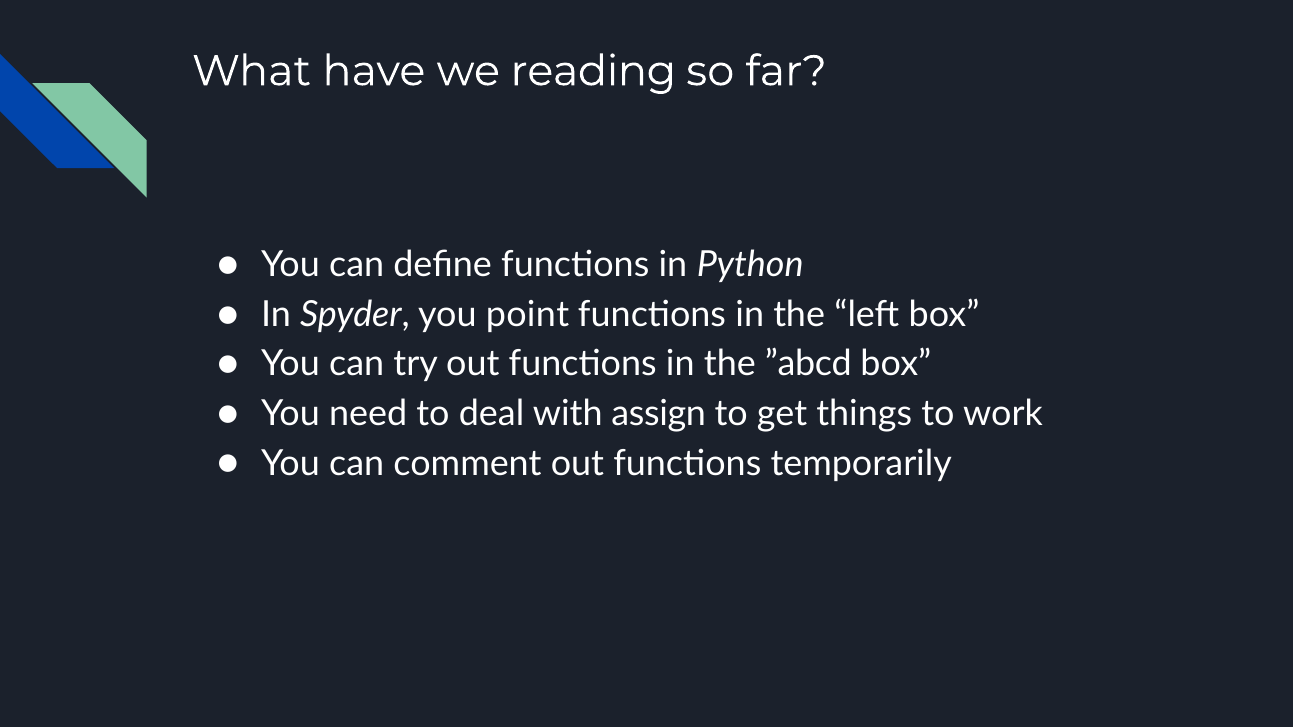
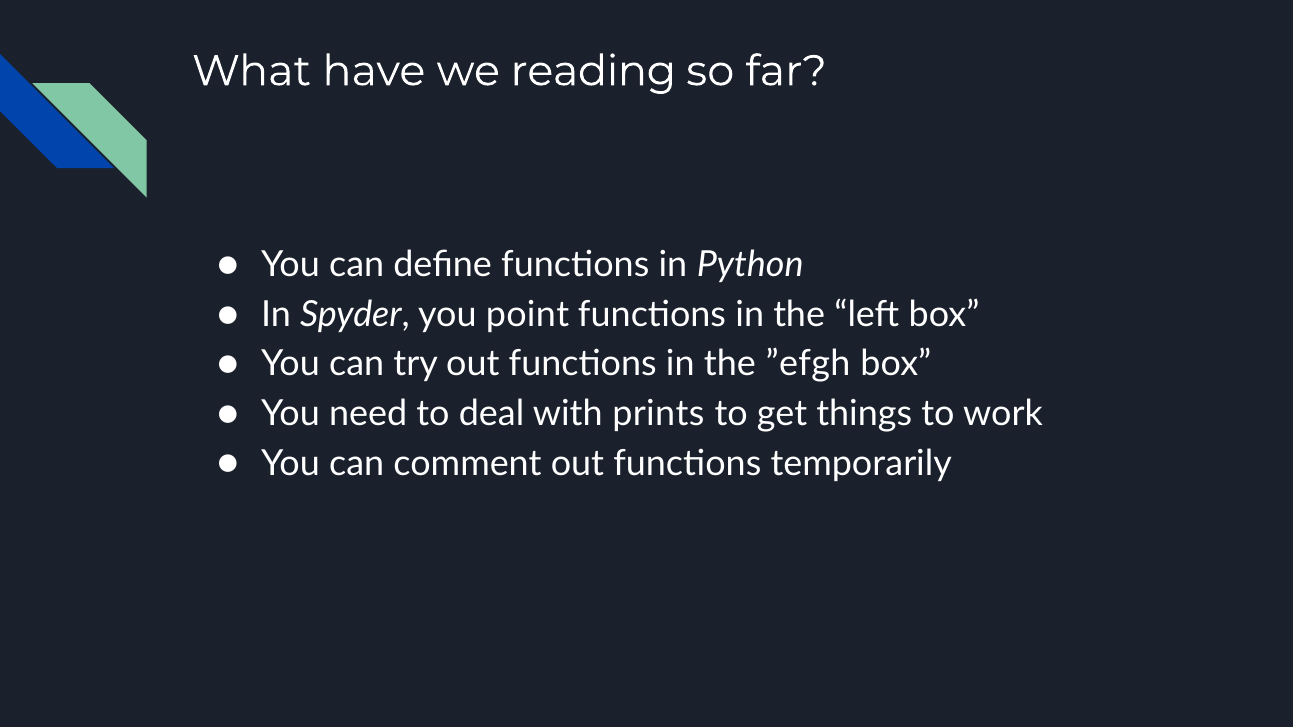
”abcd: ”abcd -> ”efgh (808, 364)
assign: assign -> prints (658, 414)
